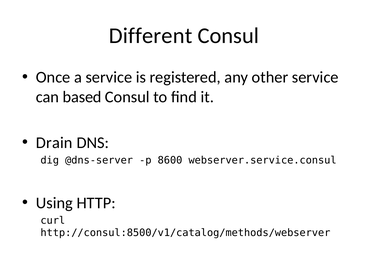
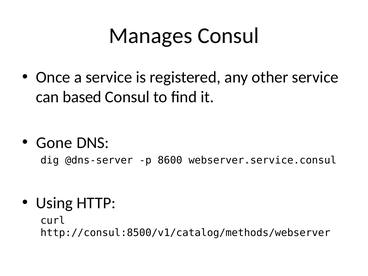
Different: Different -> Manages (151, 36)
Drain: Drain -> Gone (54, 143)
